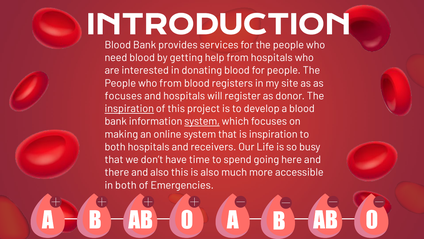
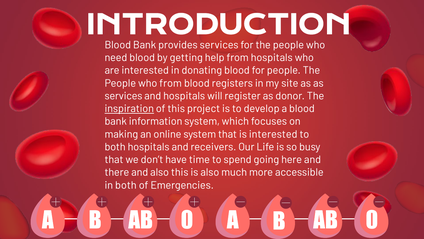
focuses: focuses -> services (123, 96)
system underline: present -> none (202, 121)
is inspiration: inspiration -> interested (273, 134)
